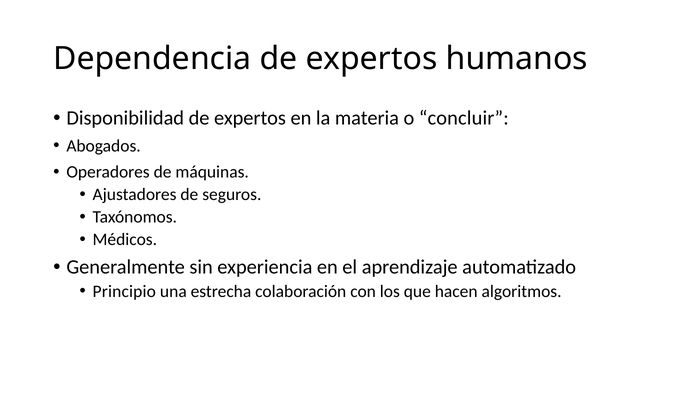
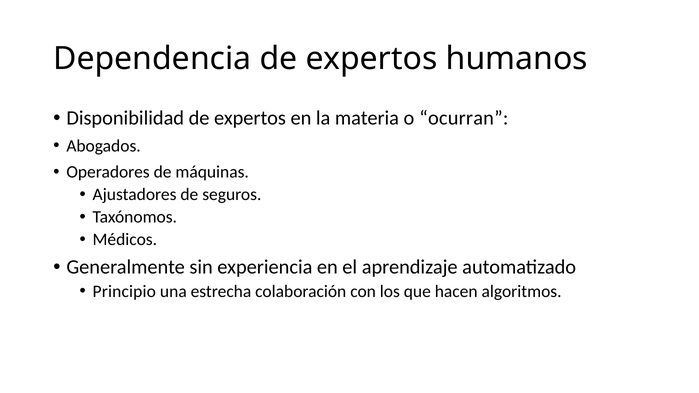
concluir: concluir -> ocurran (464, 118)
